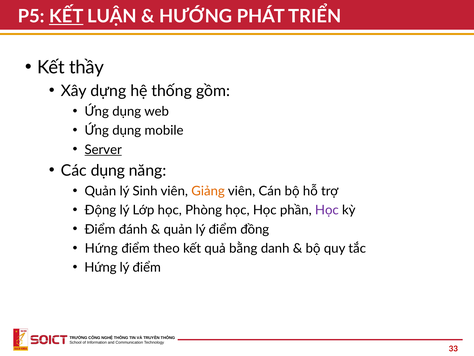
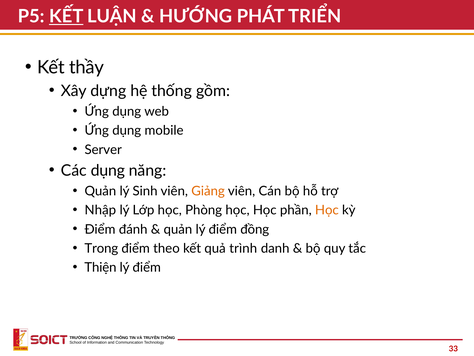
Server underline: present -> none (103, 149)
Động: Động -> Nhập (100, 210)
Học colour: purple -> orange (327, 210)
Hứng: Hứng -> Trong (101, 248)
bằng: bằng -> trình (243, 248)
Hứng: Hứng -> Thiện (100, 267)
